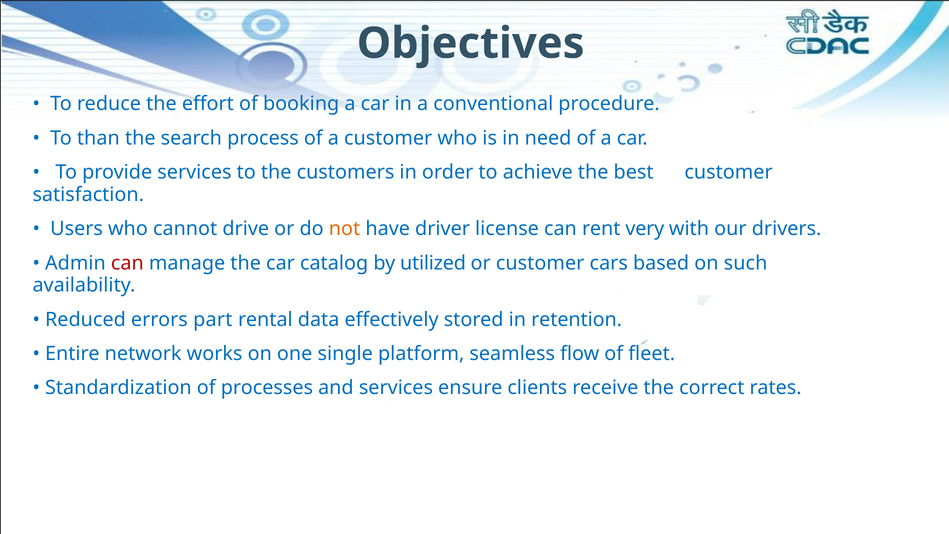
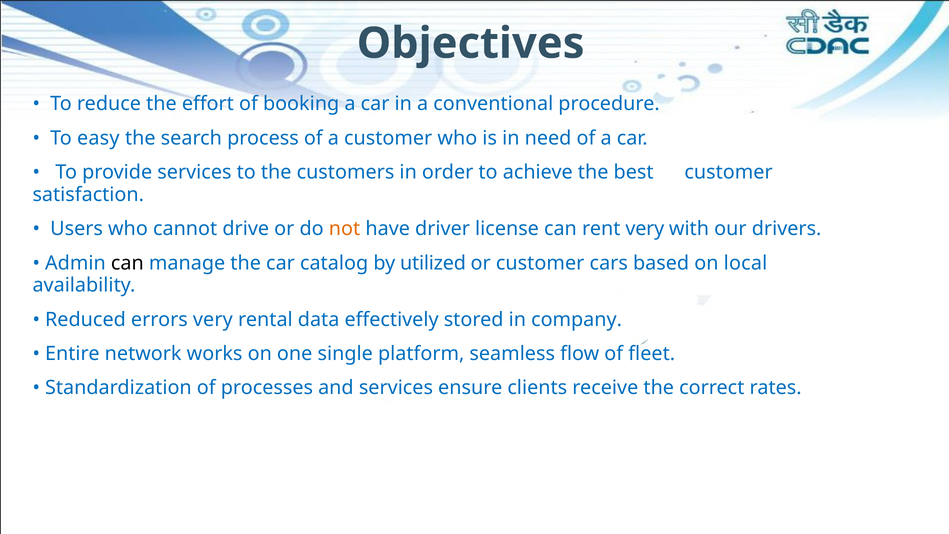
than: than -> easy (98, 138)
can colour: red -> black (127, 263)
such: such -> local (746, 263)
errors part: part -> very (213, 319)
retention: retention -> company (577, 319)
